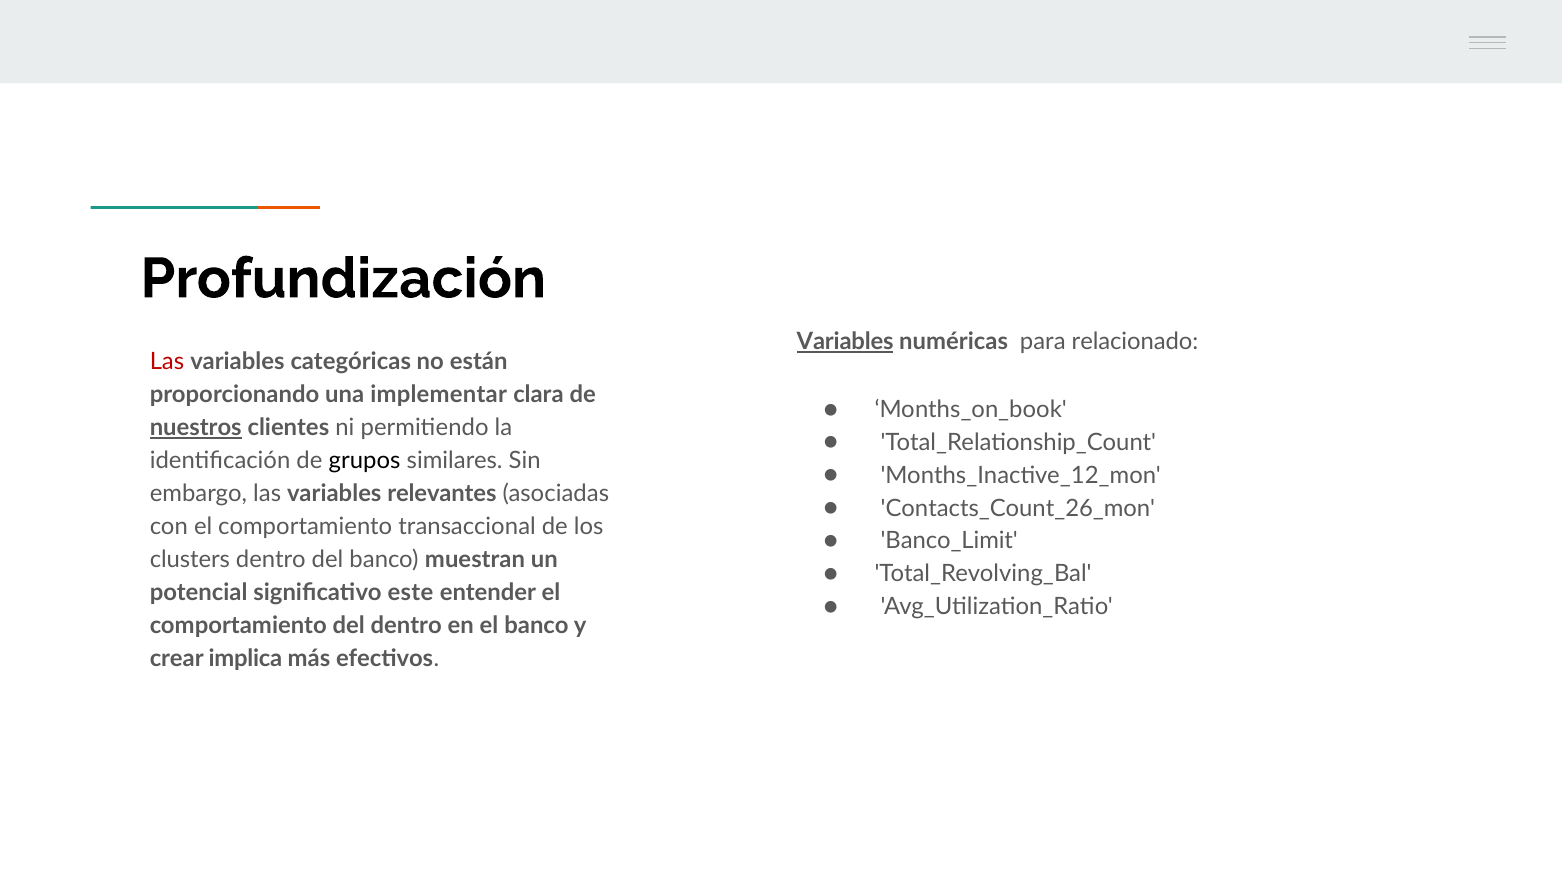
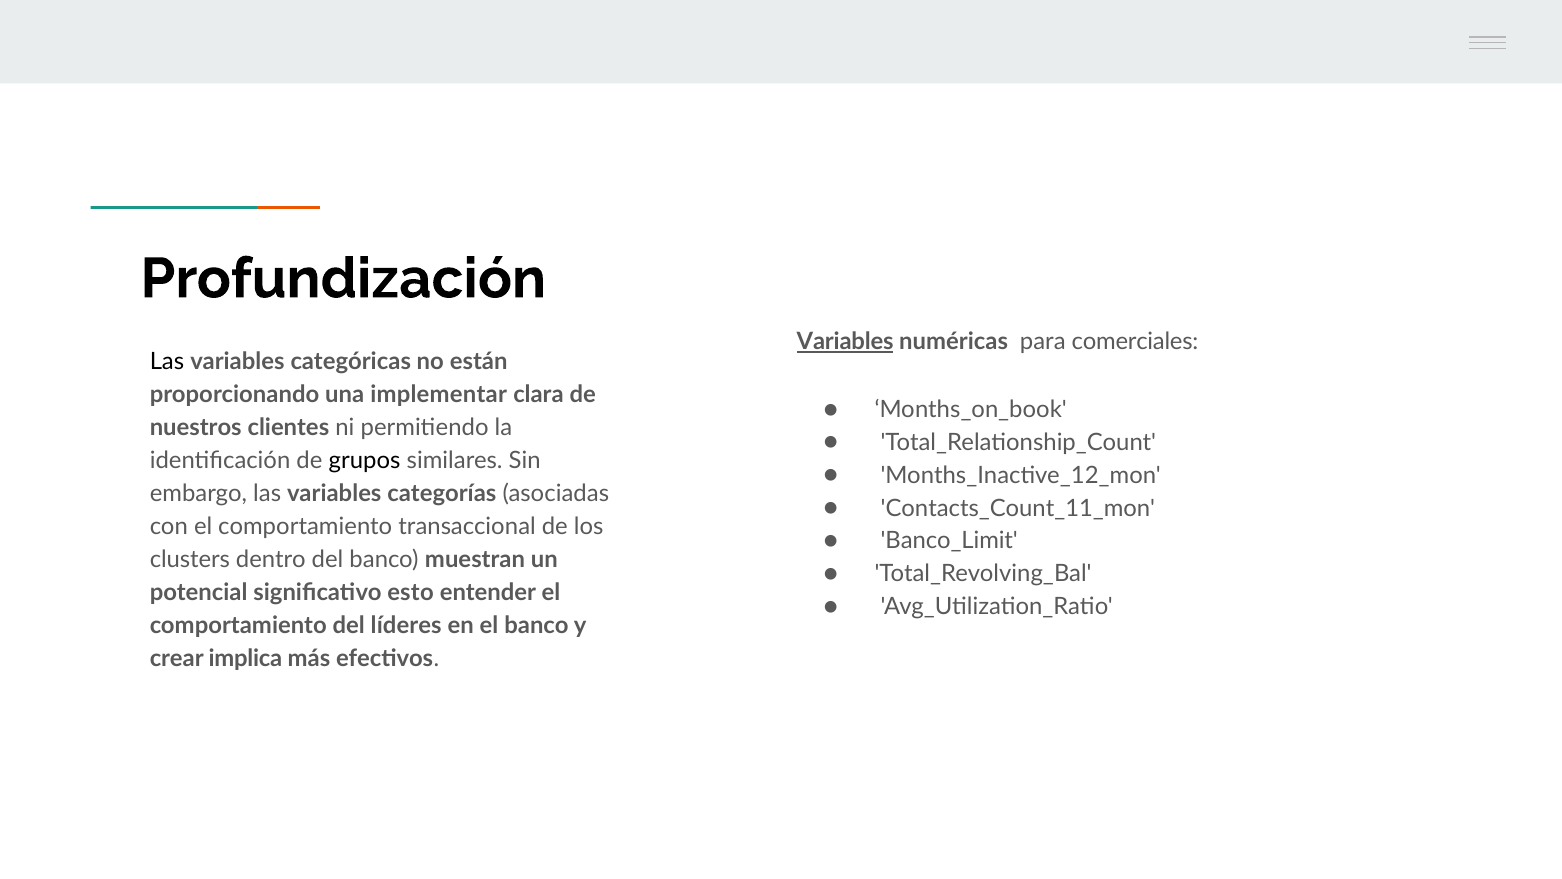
relacionado: relacionado -> comerciales (1135, 342)
Las colour: red -> black (167, 362)
nuestros underline: present -> none (196, 428)
relevantes: relevantes -> categorías (442, 493)
Contacts_Count_26_mon: Contacts_Count_26_mon -> Contacts_Count_11_mon (1018, 508)
este: este -> esto (411, 592)
del dentro: dentro -> líderes (406, 625)
